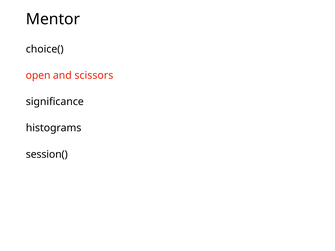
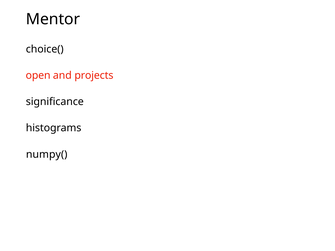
scissors: scissors -> projects (94, 76)
session(: session( -> numpy( (47, 154)
